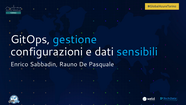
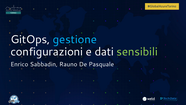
sensibili colour: light blue -> light green (137, 52)
